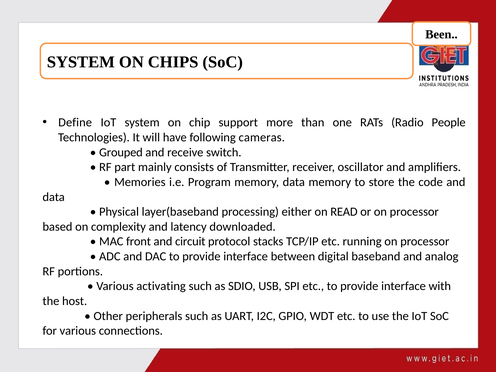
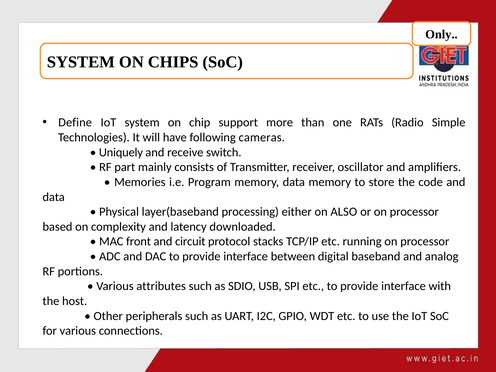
Been: Been -> Only (441, 34)
People: People -> Simple (449, 123)
Grouped: Grouped -> Uniquely (121, 152)
READ: READ -> ALSO (344, 212)
activating: activating -> attributes (161, 286)
